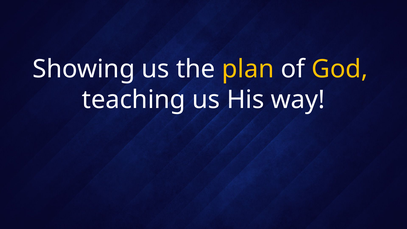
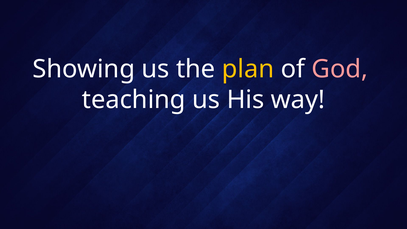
God colour: yellow -> pink (340, 69)
